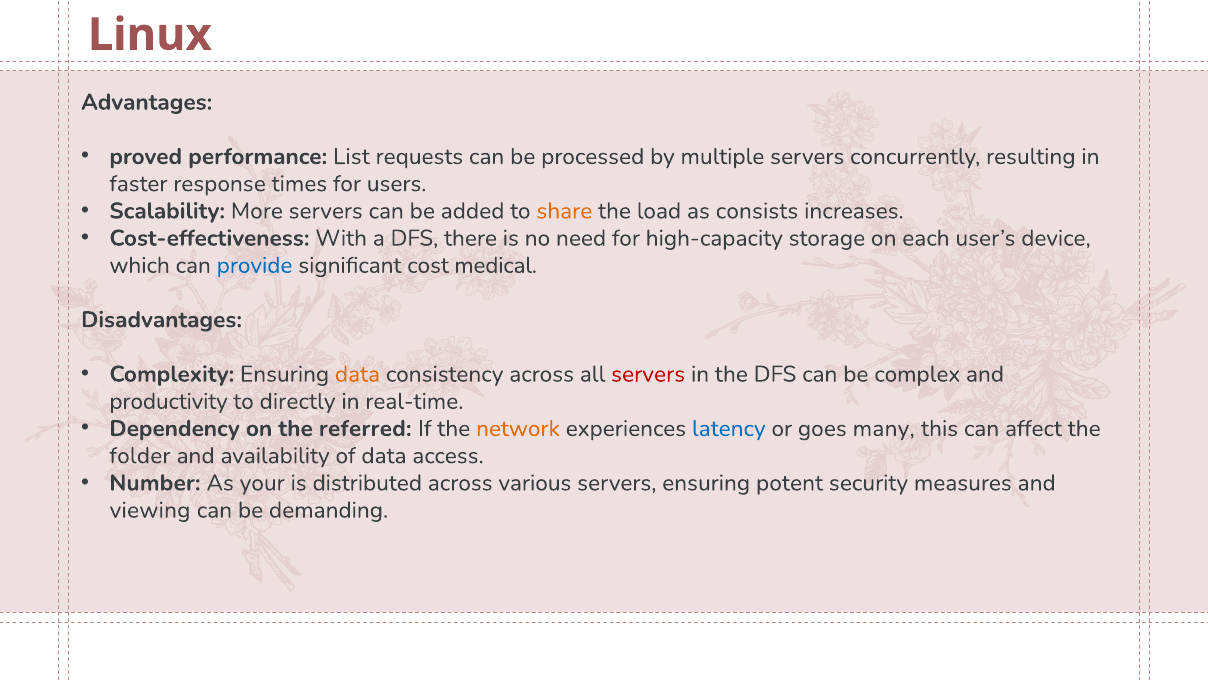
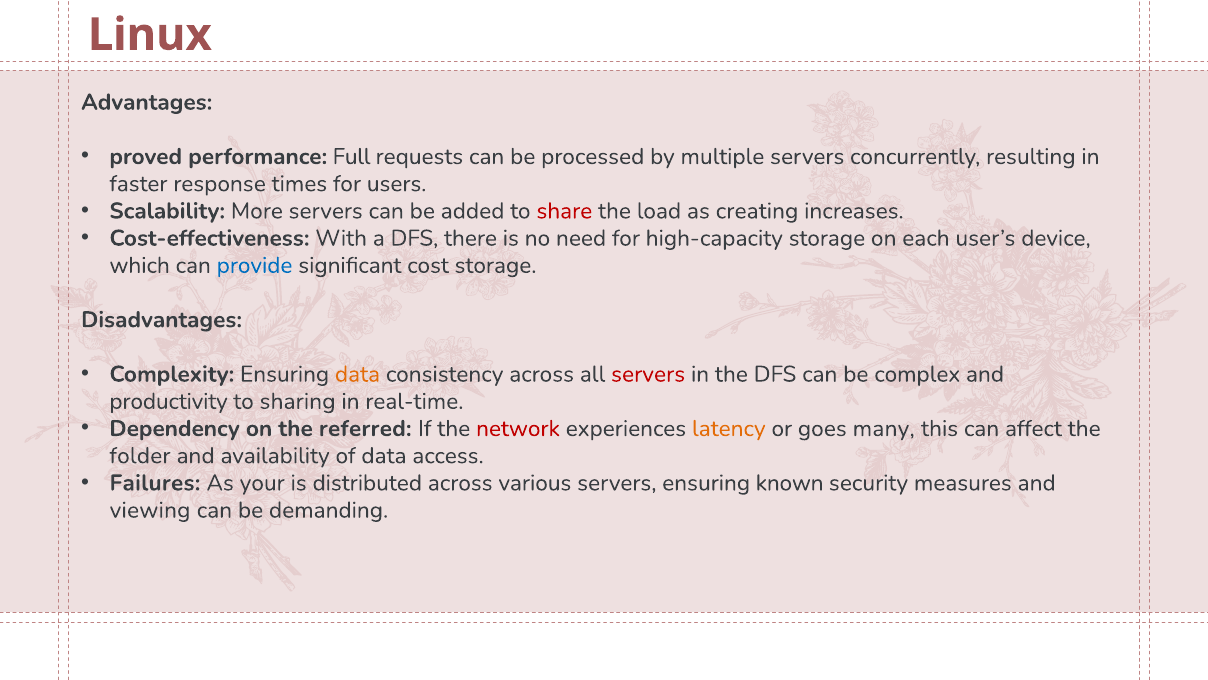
List: List -> Full (352, 156)
share colour: orange -> red (564, 211)
consists: consists -> creating (757, 211)
cost medical: medical -> storage (495, 265)
directly: directly -> sharing (298, 401)
network colour: orange -> red (518, 428)
latency colour: blue -> orange (729, 428)
Number: Number -> Failures (155, 483)
potent: potent -> known (790, 483)
